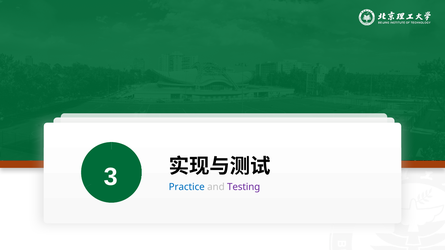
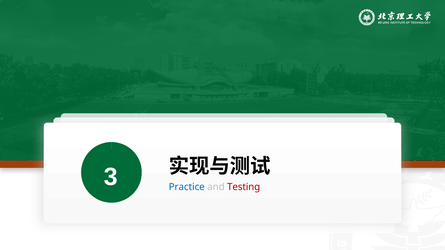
Testing colour: purple -> red (244, 187)
